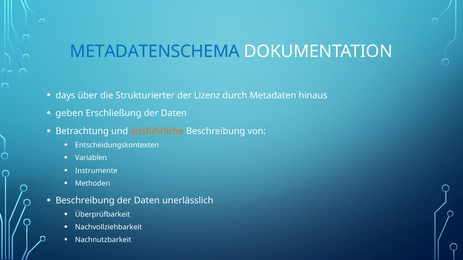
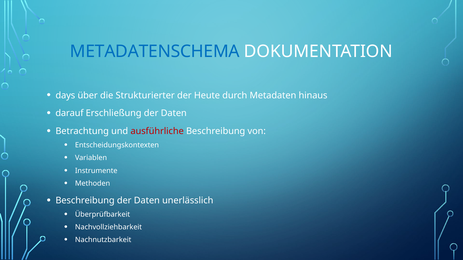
Lizenz: Lizenz -> Heute (207, 95)
geben: geben -> darauf (69, 113)
ausführliche colour: orange -> red (157, 132)
